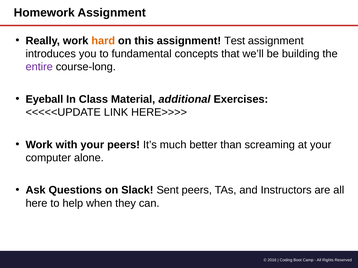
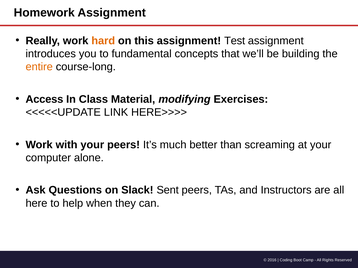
entire colour: purple -> orange (39, 67)
Eyeball: Eyeball -> Access (44, 99)
additional: additional -> modifying (185, 99)
